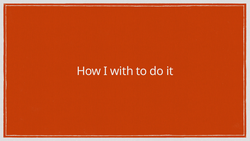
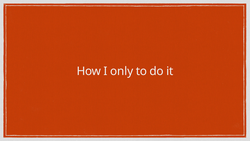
with: with -> only (122, 71)
